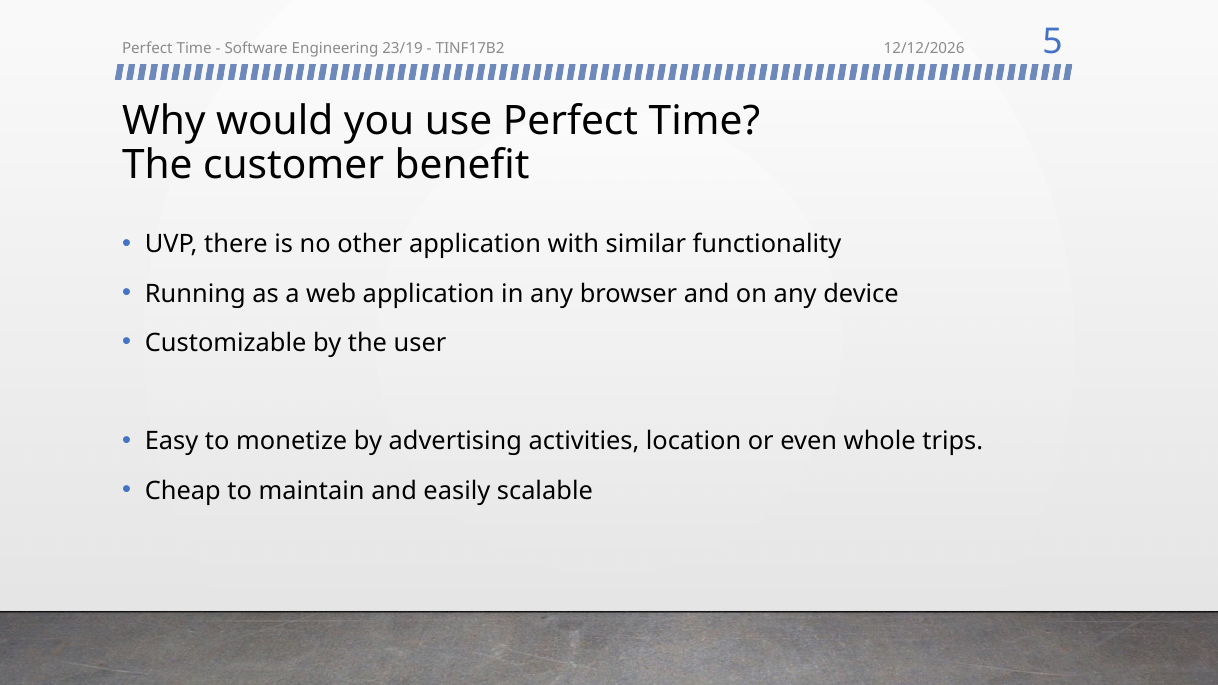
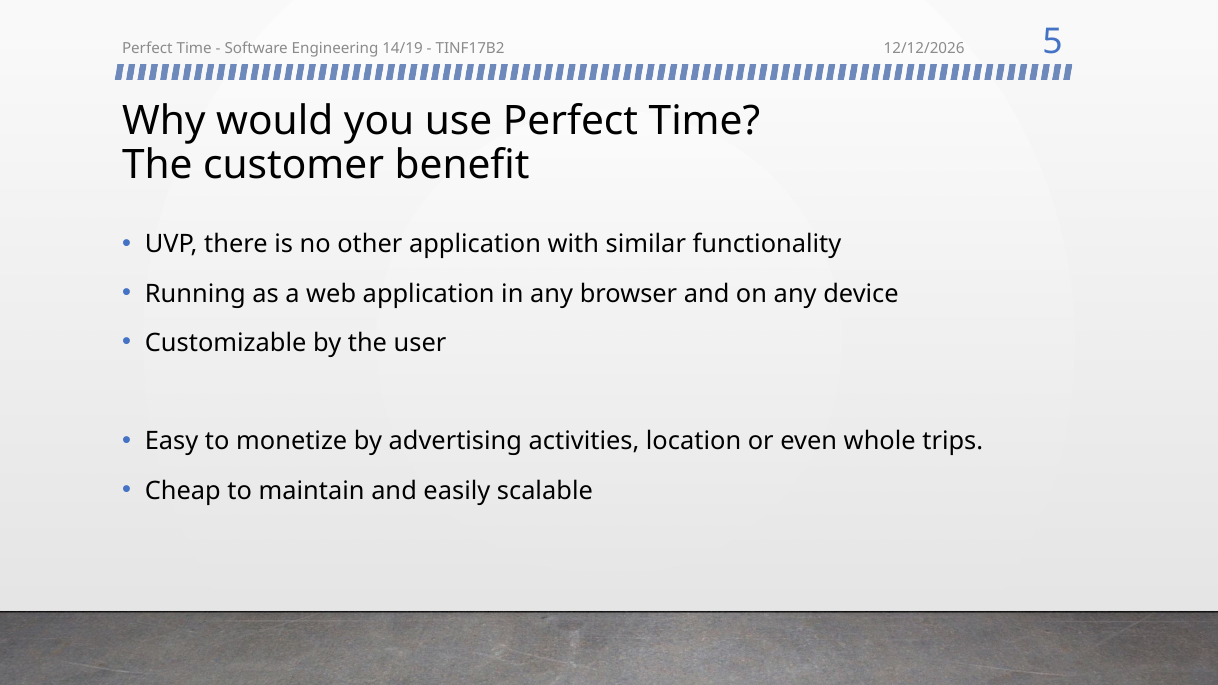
23/19: 23/19 -> 14/19 (403, 48)
